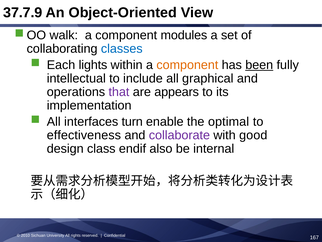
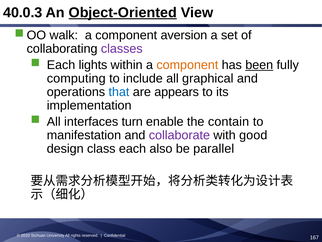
37.7.9: 37.7.9 -> 40.0.3 (23, 13)
Object-Oriented underline: none -> present (123, 13)
modules: modules -> aversion (184, 35)
classes colour: blue -> purple (122, 49)
intellectual: intellectual -> computing (76, 78)
that colour: purple -> blue (119, 92)
optimal: optimal -> contain (229, 121)
effectiveness: effectiveness -> manifestation (84, 135)
class endif: endif -> each (132, 148)
internal: internal -> parallel (214, 148)
